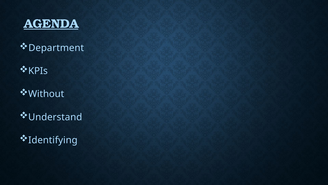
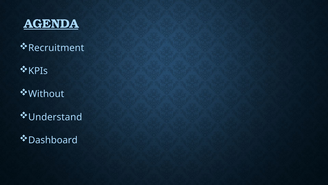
Department: Department -> Recruitment (56, 48)
Identifying: Identifying -> Dashboard (53, 140)
